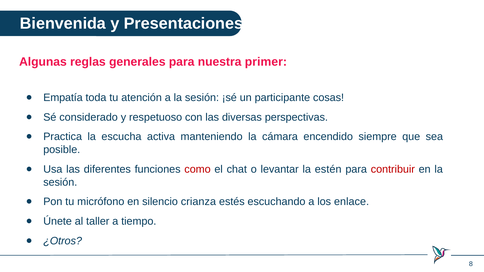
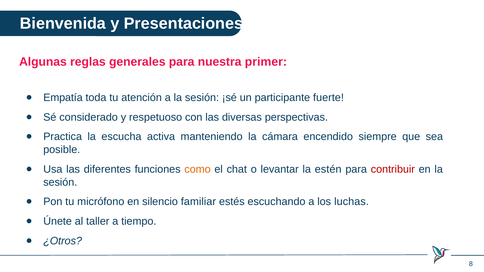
cosas: cosas -> fuerte (329, 98)
como colour: red -> orange (198, 169)
crianza: crianza -> familiar (198, 202)
enlace: enlace -> luchas (352, 202)
